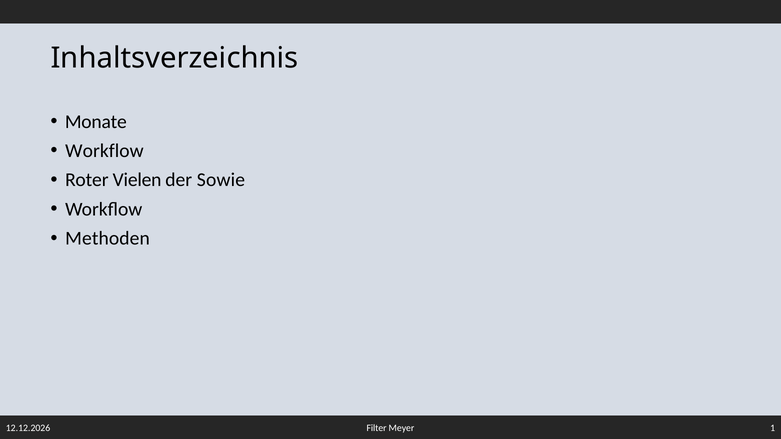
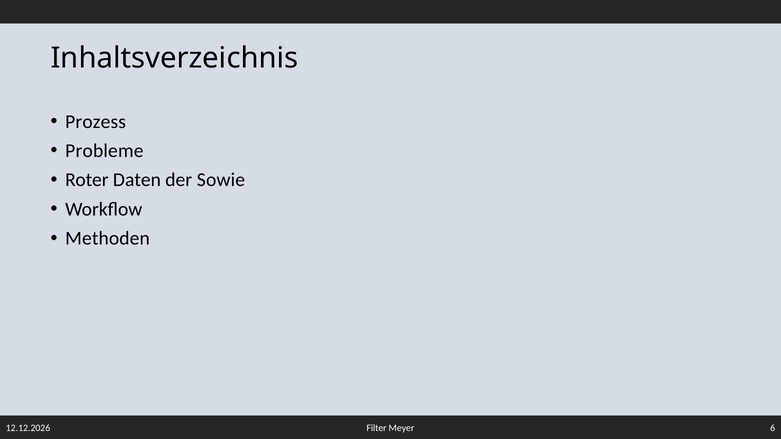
Monate: Monate -> Prozess (96, 122)
Workflow: Workflow -> Probleme (104, 151)
Vielen: Vielen -> Daten (137, 180)
1: 1 -> 6 (773, 428)
